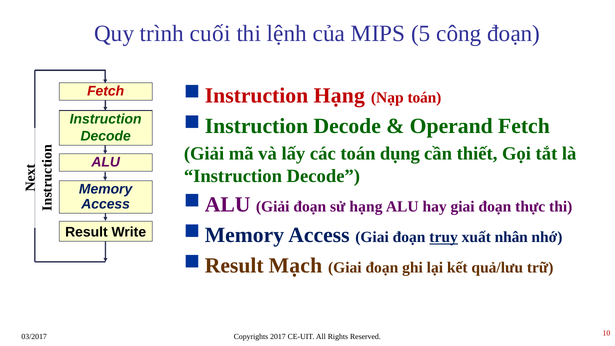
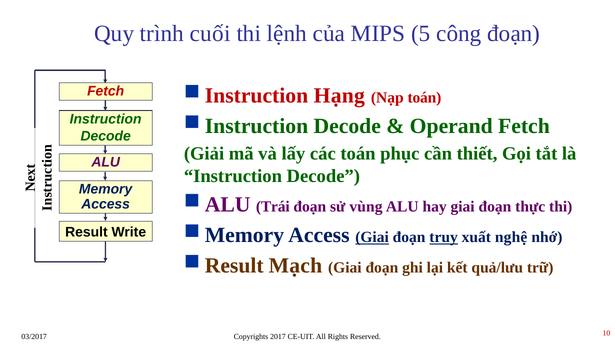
dụng: dụng -> phục (400, 154)
ALU Giải: Giải -> Trái (273, 207)
sử hạng: hạng -> vùng (366, 207)
Giai underline: none -> present (372, 237)
nhân: nhân -> nghệ (511, 237)
